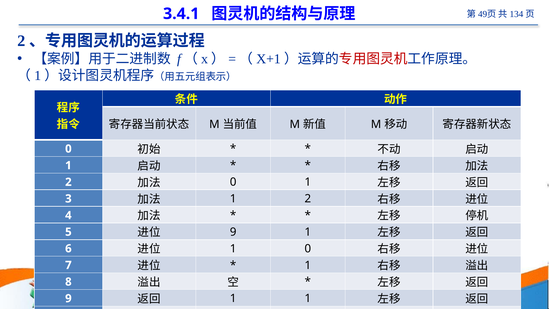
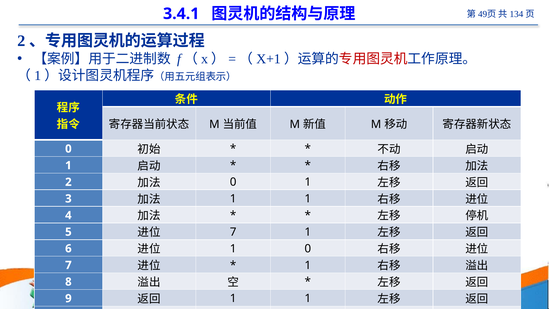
2: 2 -> 1 (308, 199)
9: 9 -> 7 (233, 232)
